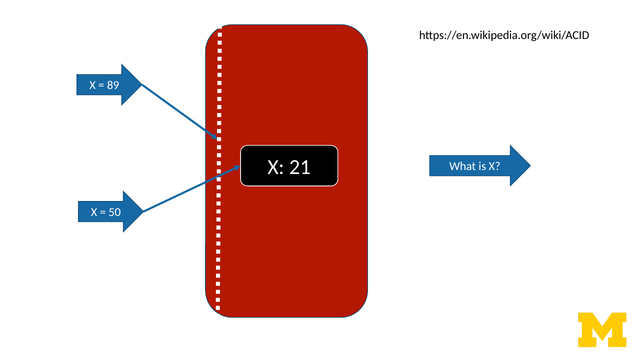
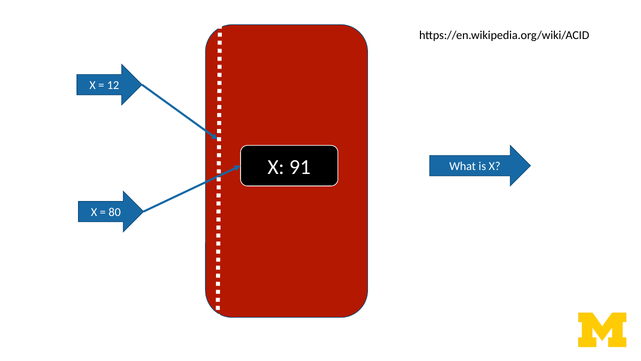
89: 89 -> 12 (113, 85)
21: 21 -> 91 (300, 167)
50: 50 -> 80 (115, 212)
